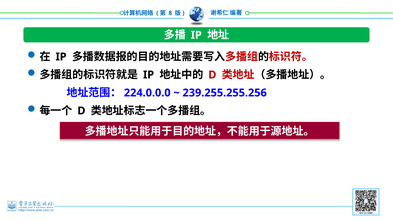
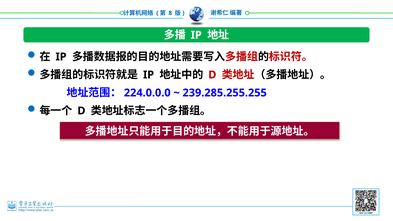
239.255.255.256: 239.255.255.256 -> 239.285.255.255 (225, 93)
